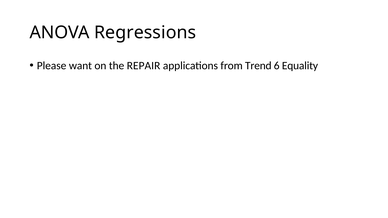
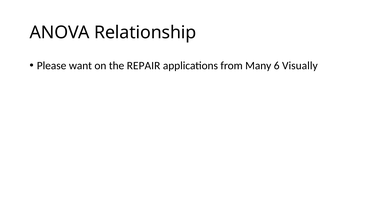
Regressions: Regressions -> Relationship (145, 33)
Trend: Trend -> Many (258, 66)
Equality: Equality -> Visually (300, 66)
